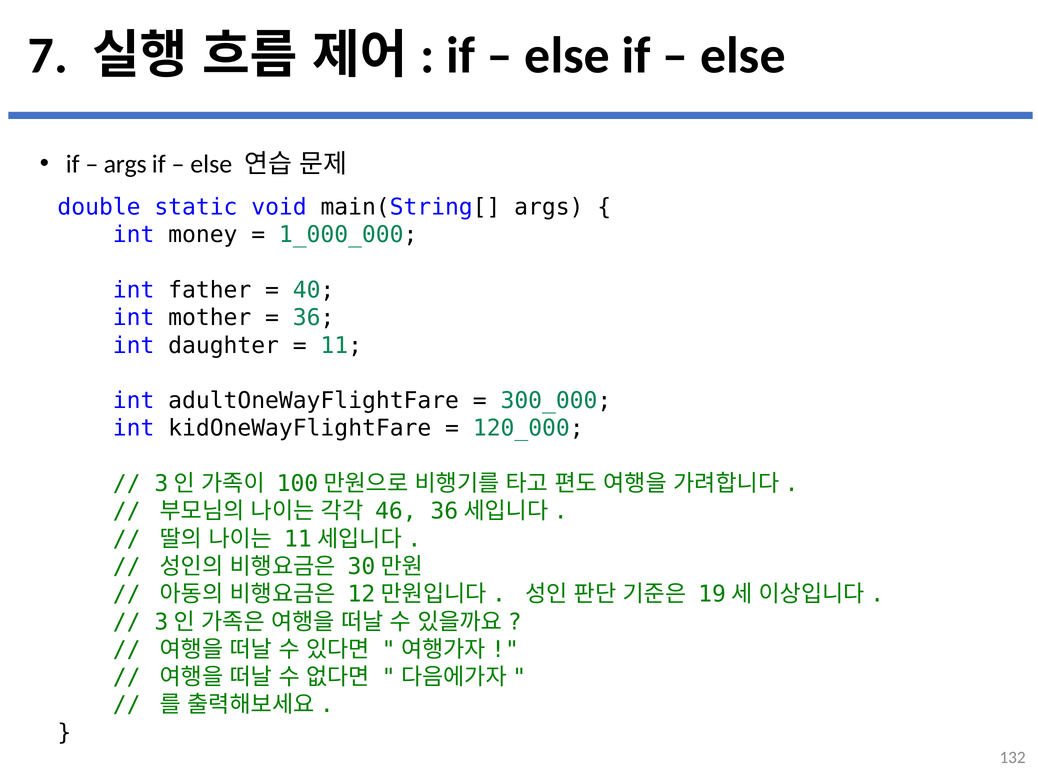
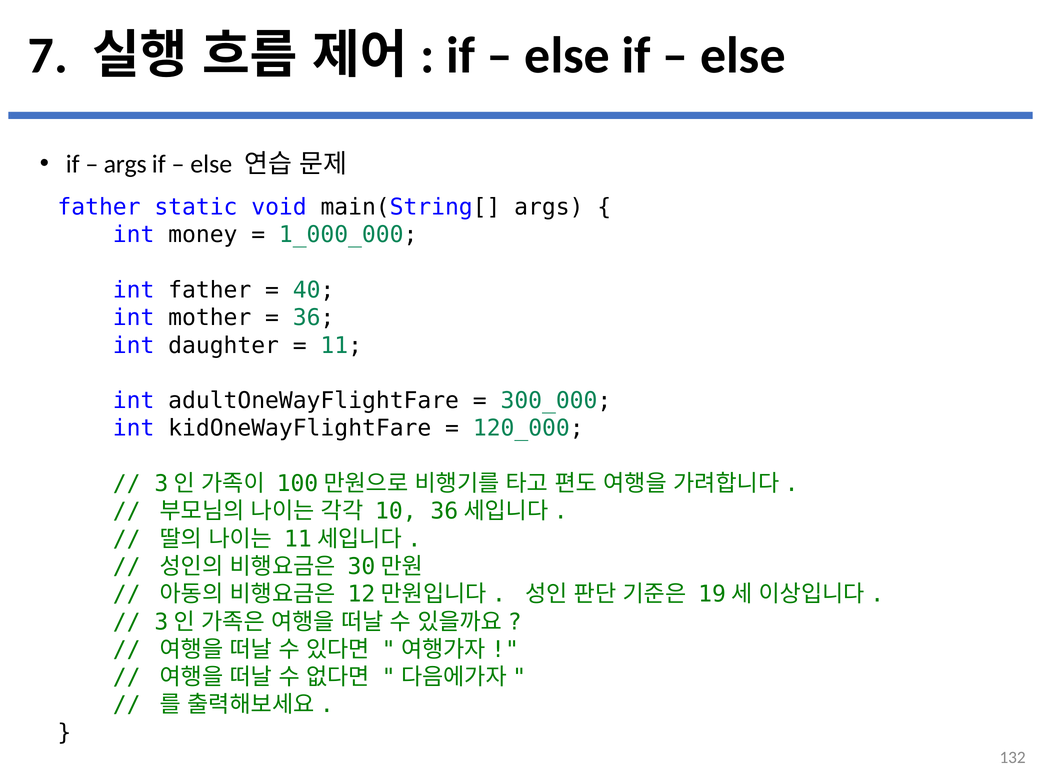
double: double -> father (99, 207)
46: 46 -> 10 (396, 512)
